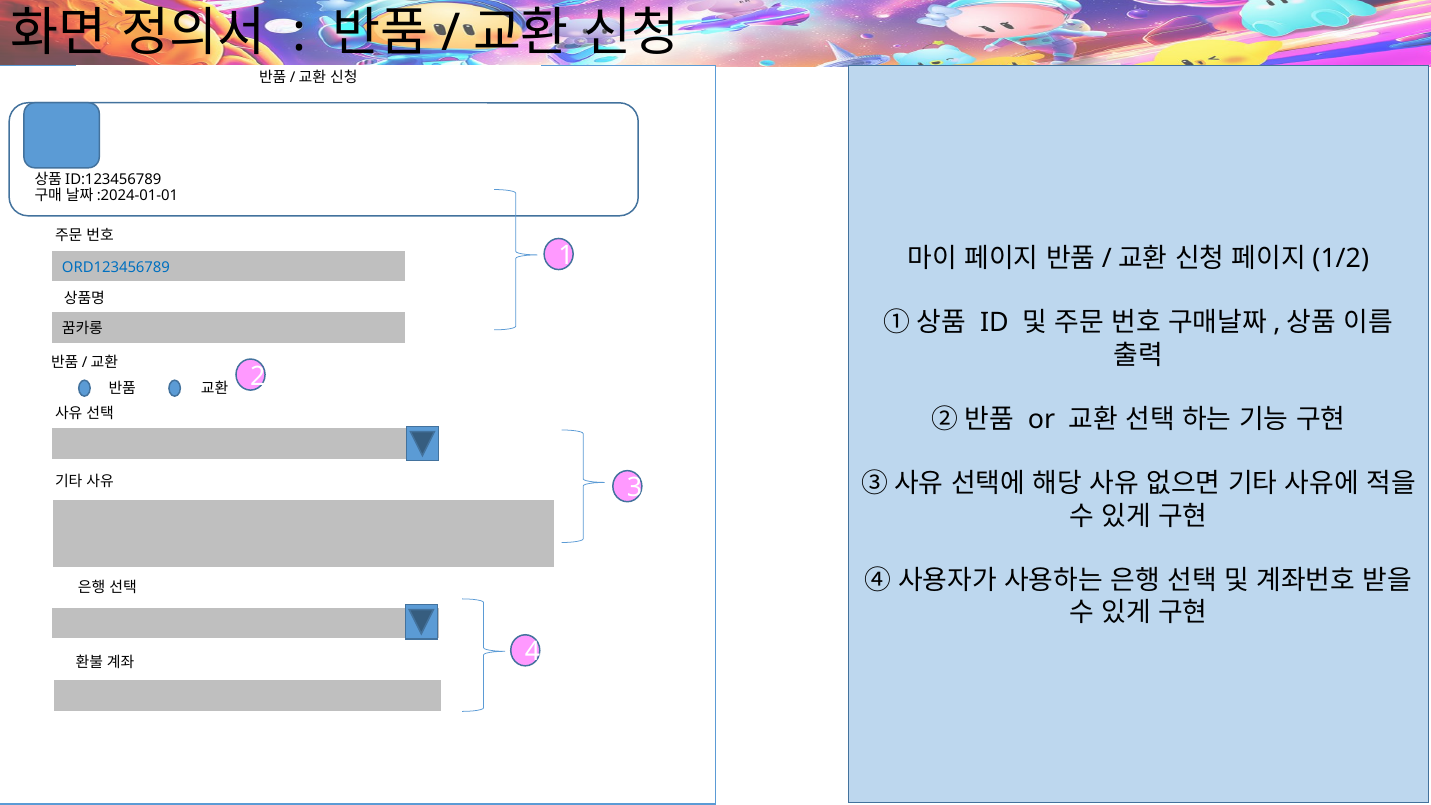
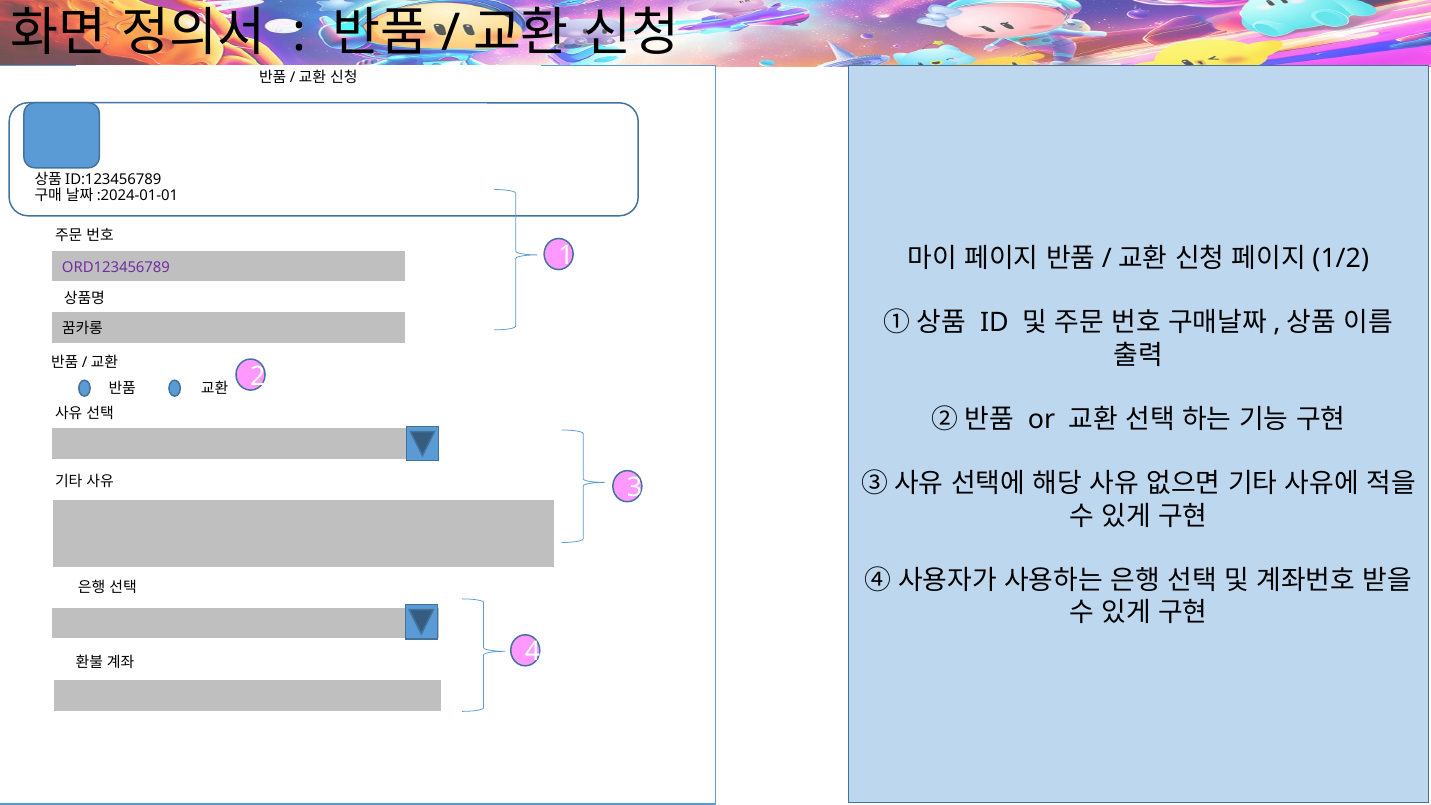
ORD123456789 colour: blue -> purple (116, 267)
